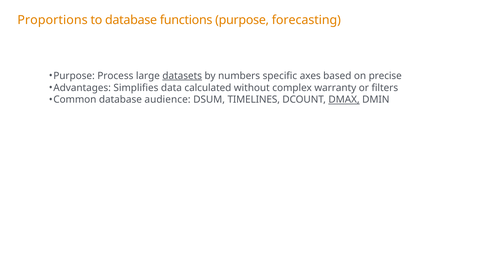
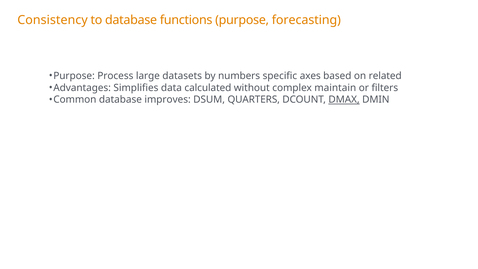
Proportions: Proportions -> Consistency (53, 20)
datasets underline: present -> none (182, 76)
precise: precise -> related (385, 76)
warranty: warranty -> maintain (335, 88)
audience: audience -> improves (168, 100)
TIMELINES: TIMELINES -> QUARTERS (254, 100)
